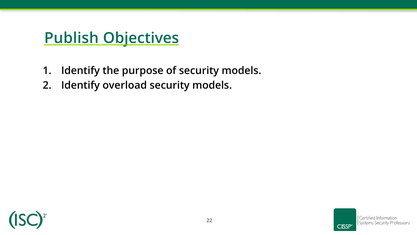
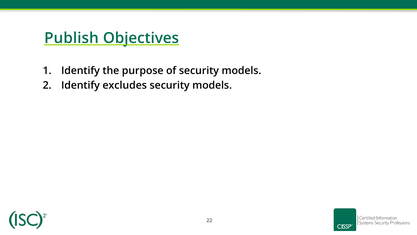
overload: overload -> excludes (125, 85)
